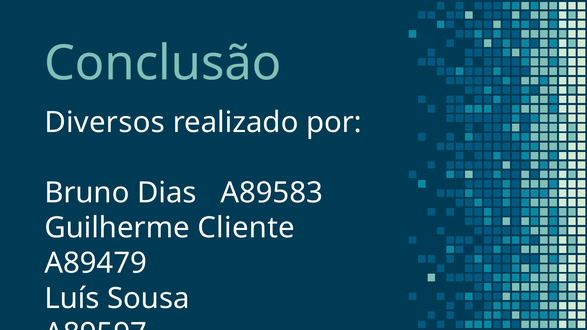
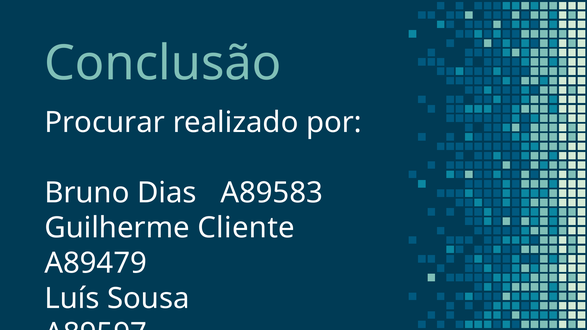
Diversos: Diversos -> Procurar (105, 122)
